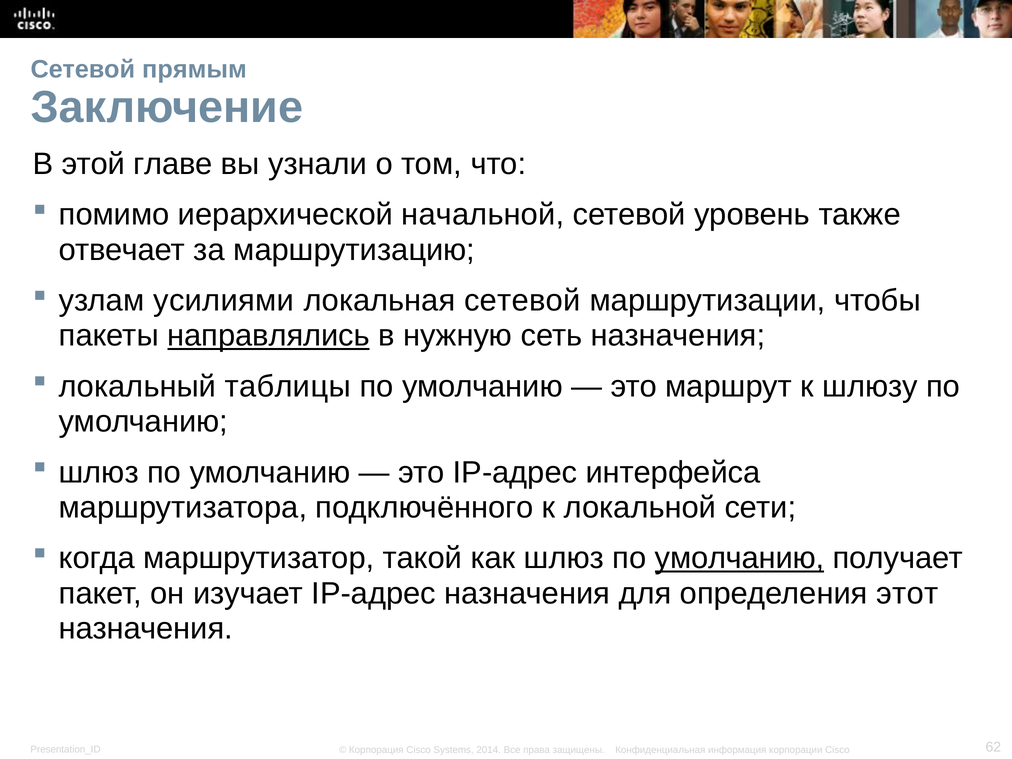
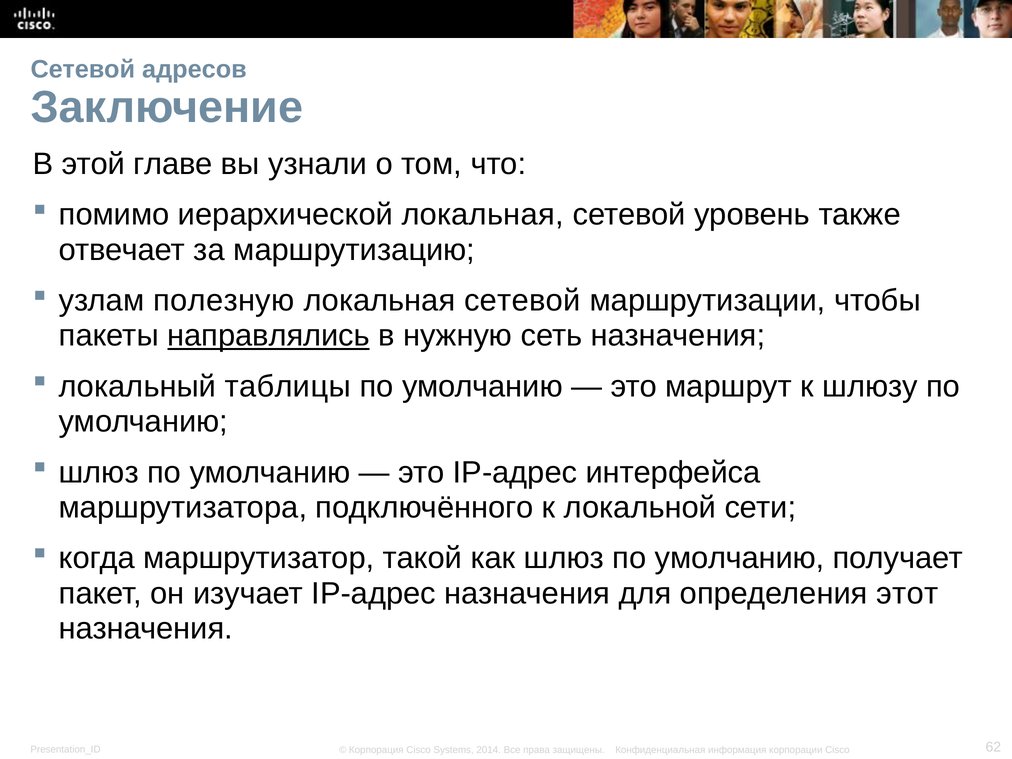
прямым: прямым -> адресов (194, 69)
иерархической начальной: начальной -> локальная (483, 215)
усилиями: усилиями -> полезную (224, 301)
умолчанию underline: present -> none (740, 558)
